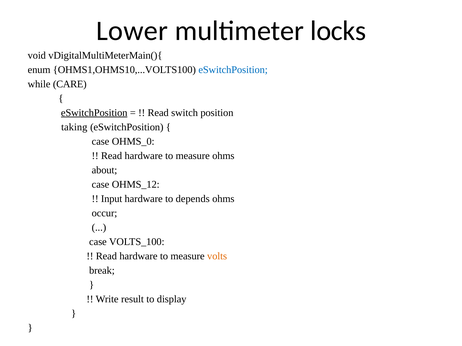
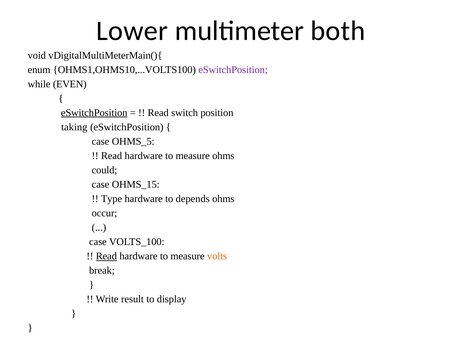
locks: locks -> both (338, 31)
eSwitchPosition colour: blue -> purple (233, 70)
CARE: CARE -> EVEN (70, 84)
OHMS_0: OHMS_0 -> OHMS_5 (133, 142)
about: about -> could (104, 170)
OHMS_12: OHMS_12 -> OHMS_15 (136, 185)
Input: Input -> Type (112, 199)
Read underline: none -> present (106, 257)
